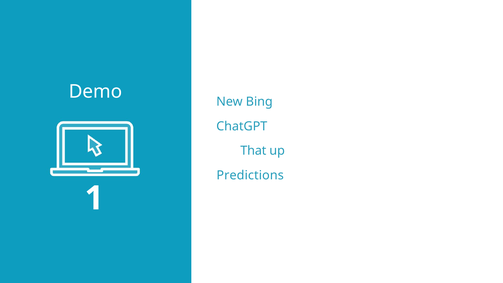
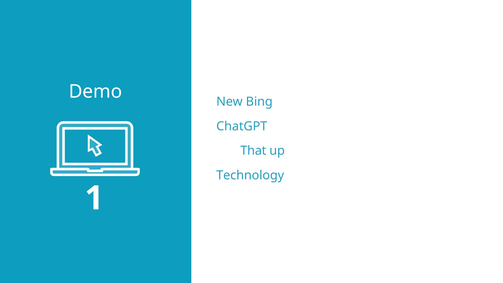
Predictions: Predictions -> Technology (250, 175)
